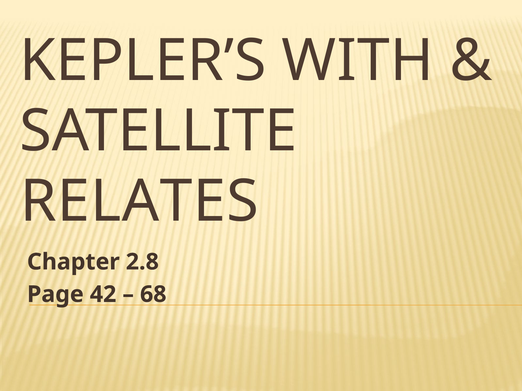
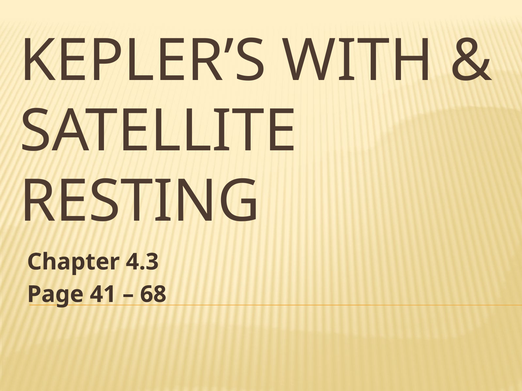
RELATES: RELATES -> RESTING (140, 202)
2.8: 2.8 -> 4.3 (142, 262)
42: 42 -> 41 (103, 295)
